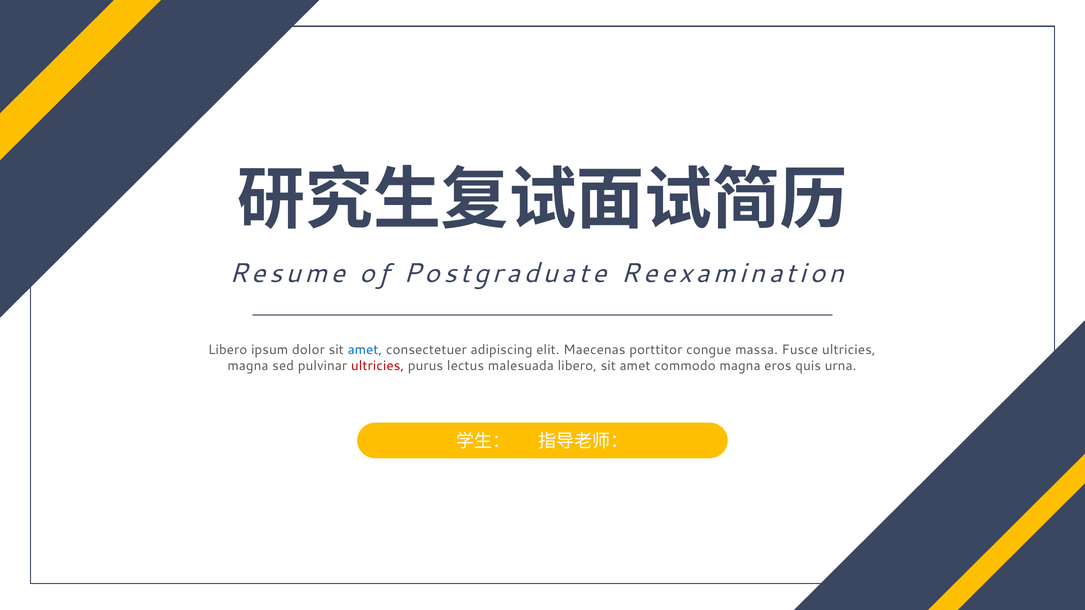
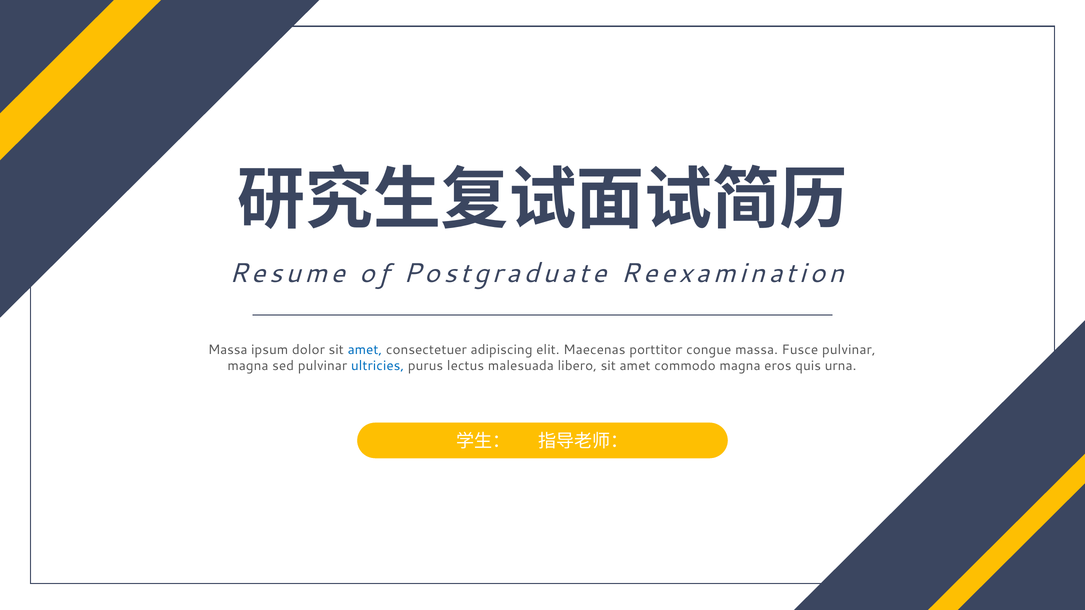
Libero: Libero -> Massa (228, 350)
Fusce ultricies: ultricies -> pulvinar (849, 350)
ultricies colour: red -> blue (378, 366)
